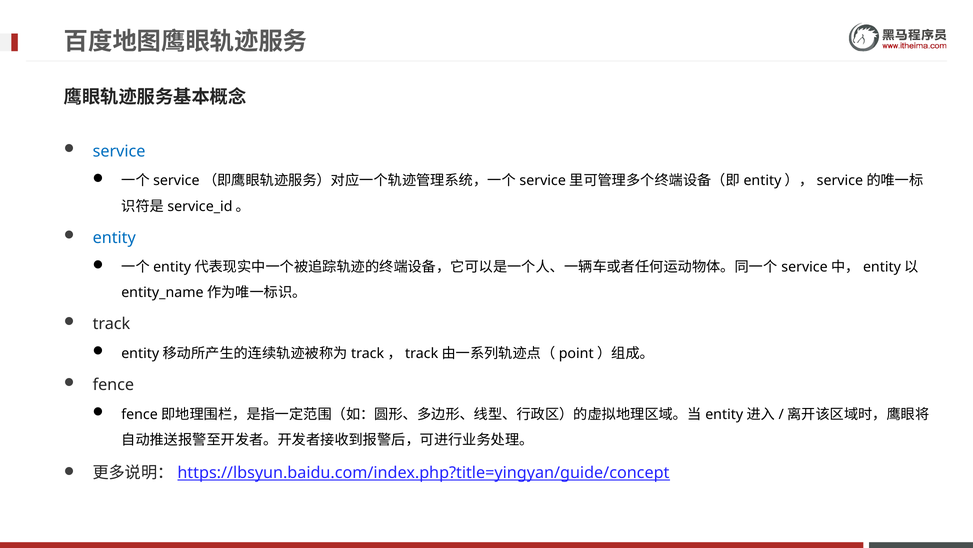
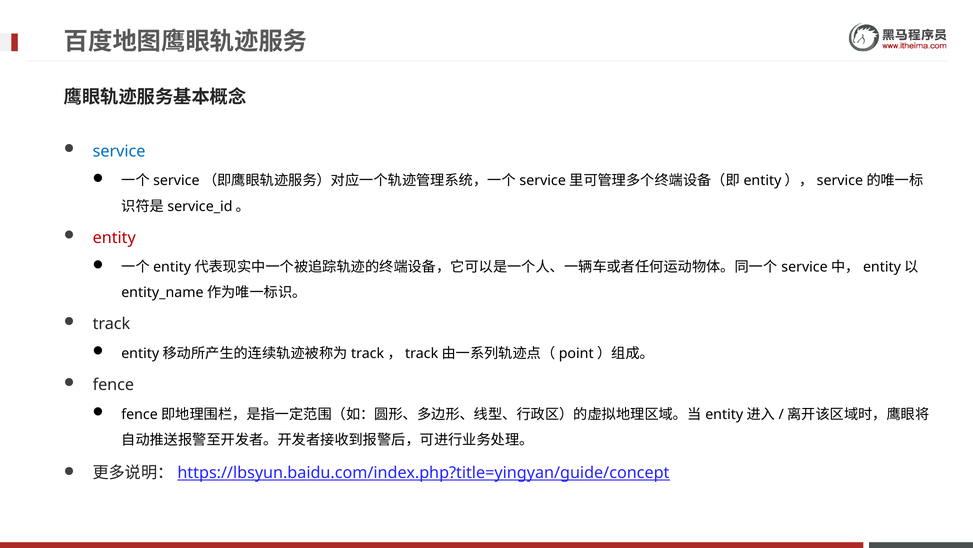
entity colour: blue -> red (114, 237)
